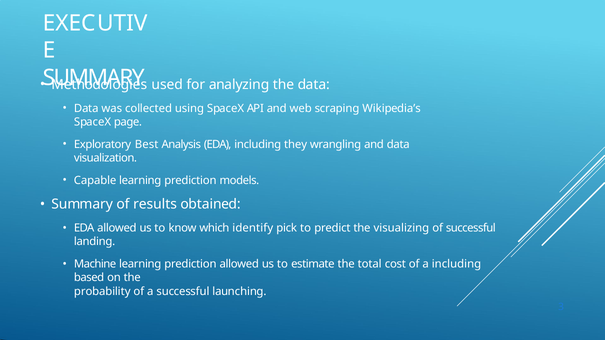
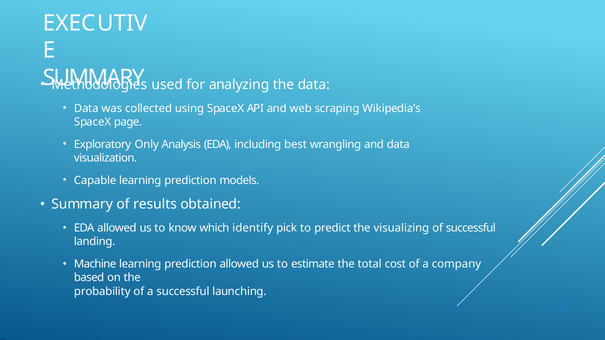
Best: Best -> Only (147, 144)
they: they -> best (296, 144)
a including: including -> company (456, 264)
